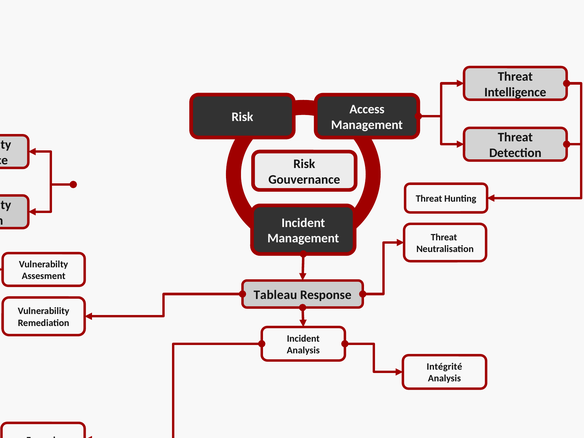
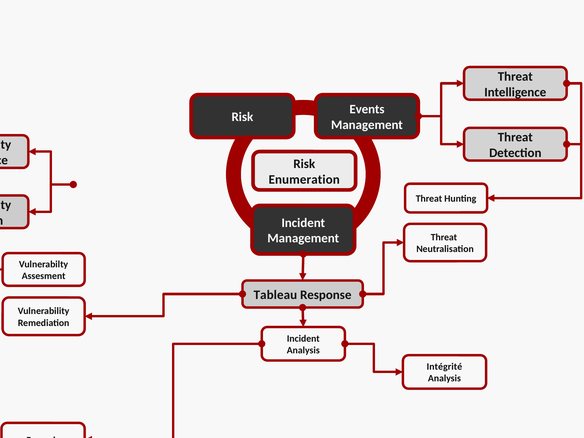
Access: Access -> Events (367, 109)
Gouvernance: Gouvernance -> Enumeration (304, 179)
